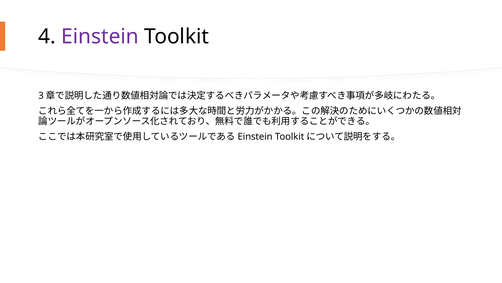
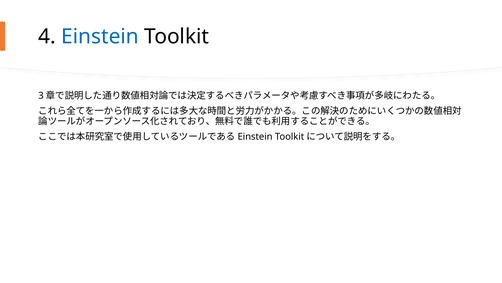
Einstein colour: purple -> blue (100, 36)
